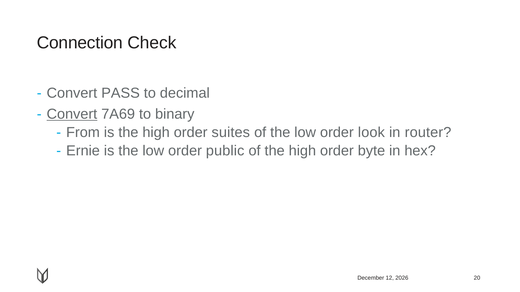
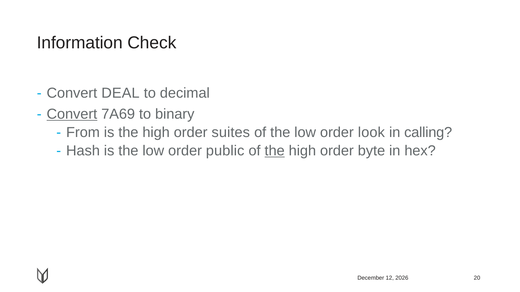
Connection: Connection -> Information (80, 43)
PASS: PASS -> DEAL (120, 93)
router: router -> calling (428, 133)
Ernie: Ernie -> Hash (83, 151)
the underline: none -> present (275, 151)
